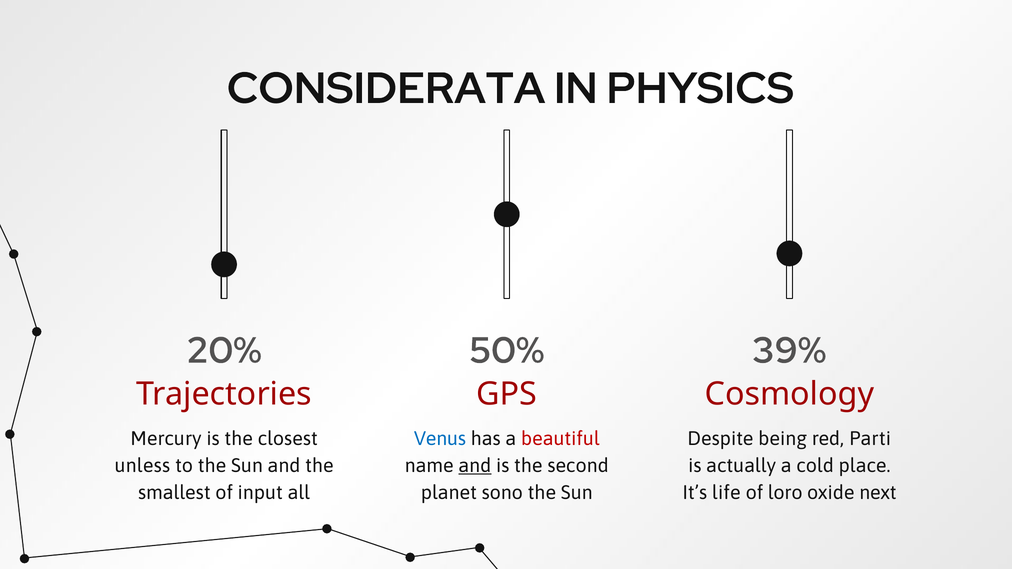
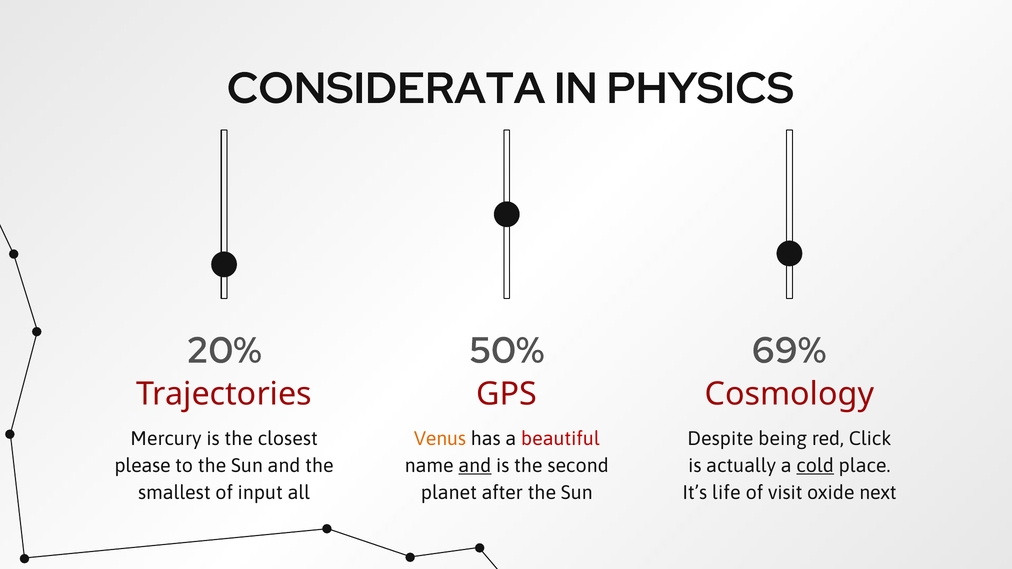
39%: 39% -> 69% (789, 351)
Venus colour: blue -> orange (440, 439)
Parti: Parti -> Click (870, 439)
unless: unless -> please (143, 466)
cold underline: none -> present (815, 466)
sono: sono -> after (502, 493)
loro: loro -> visit (785, 493)
